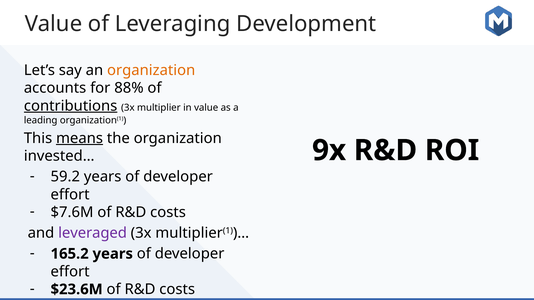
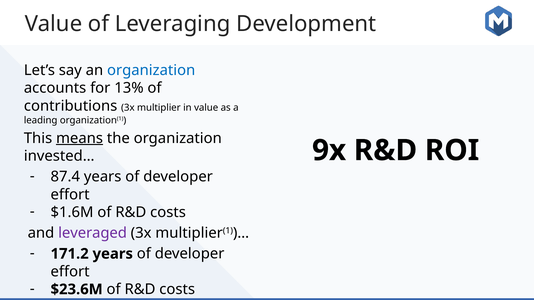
organization colour: orange -> blue (151, 70)
88%: 88% -> 13% (129, 88)
contributions underline: present -> none (71, 106)
59.2: 59.2 -> 87.4 (65, 177)
$7.6M: $7.6M -> $1.6M (72, 213)
165.2: 165.2 -> 171.2 (70, 254)
